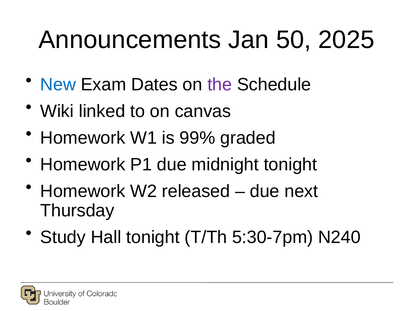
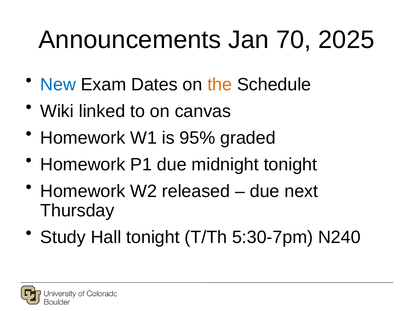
50: 50 -> 70 (294, 40)
the colour: purple -> orange (220, 85)
99%: 99% -> 95% (197, 138)
